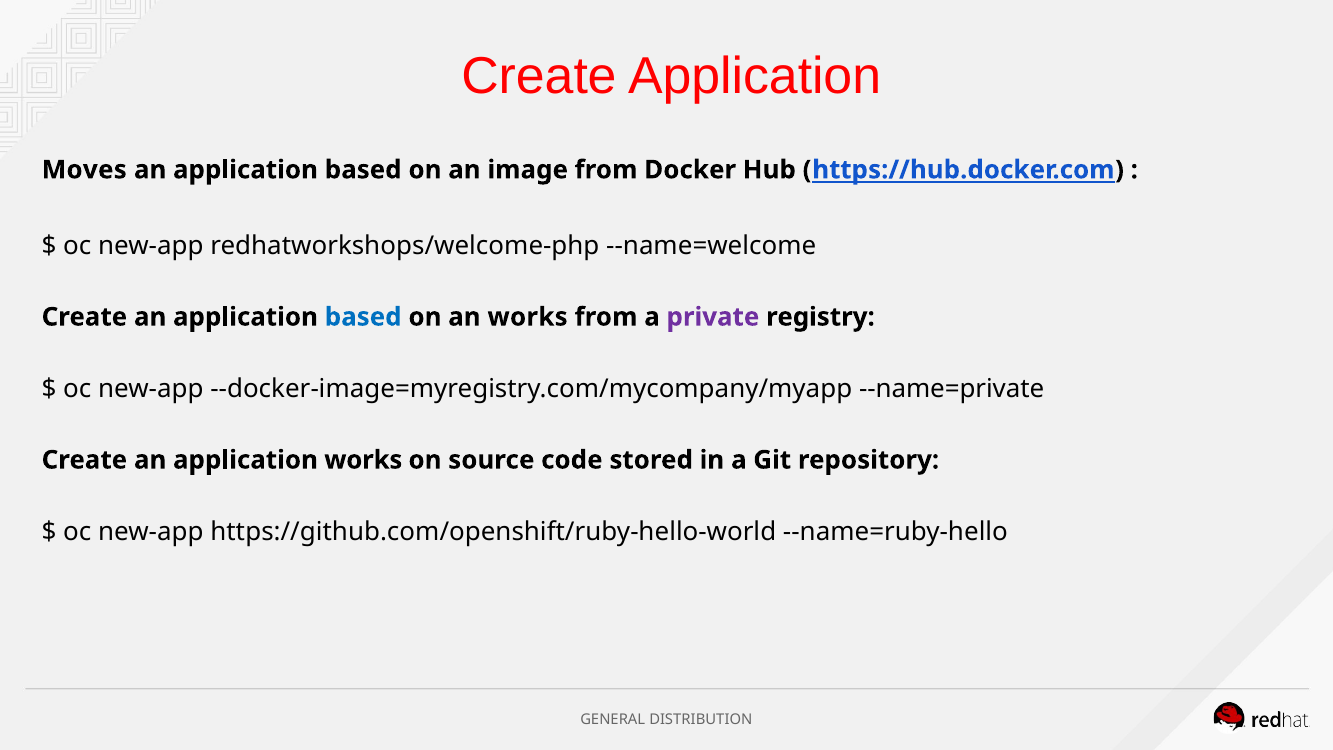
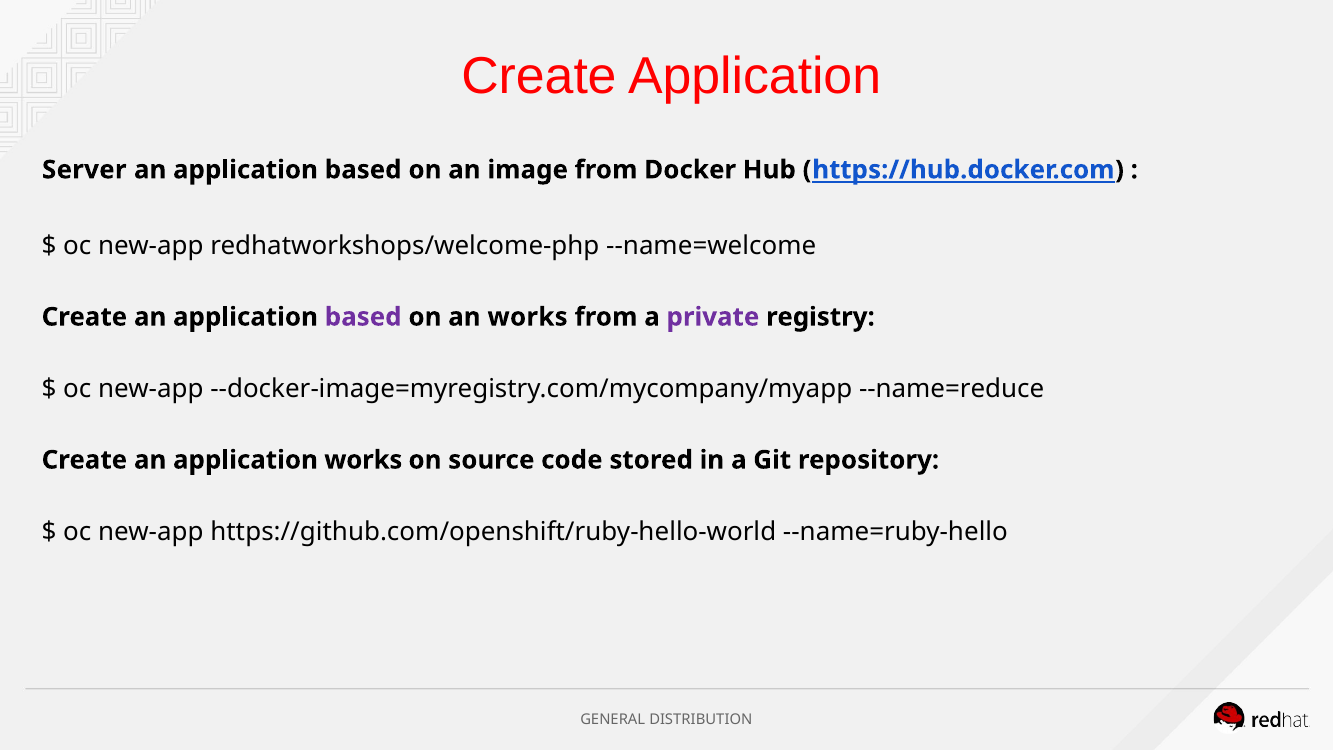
Moves: Moves -> Server (84, 170)
based colour: blue -> purple (363, 317)
--name=private: --name=private -> --name=reduce (952, 388)
